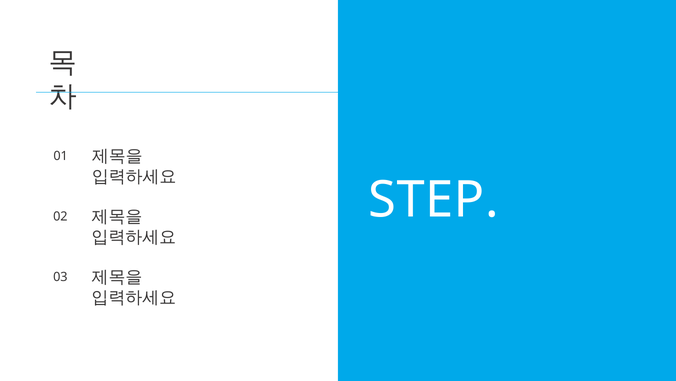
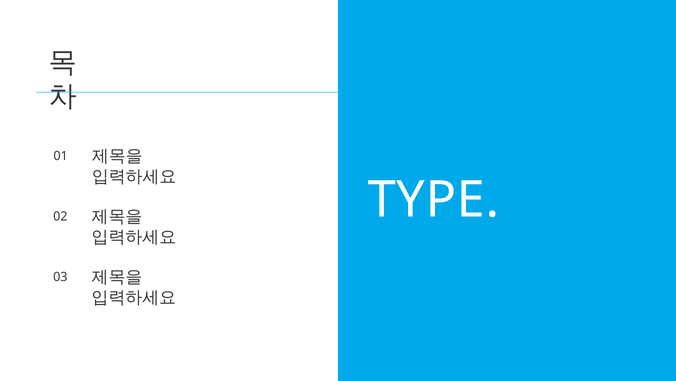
STEP: STEP -> TYPE (433, 200)
